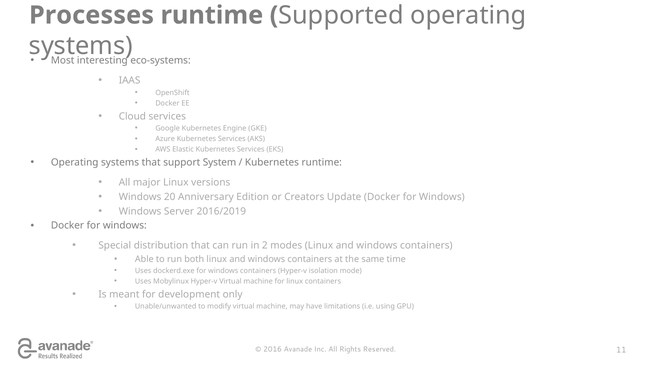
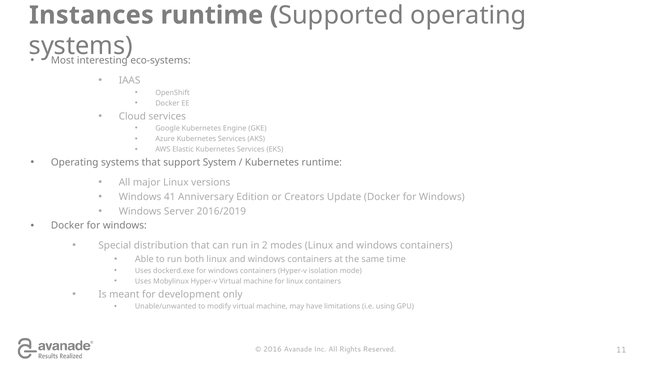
Processes: Processes -> Instances (91, 15)
20: 20 -> 41 (170, 197)
